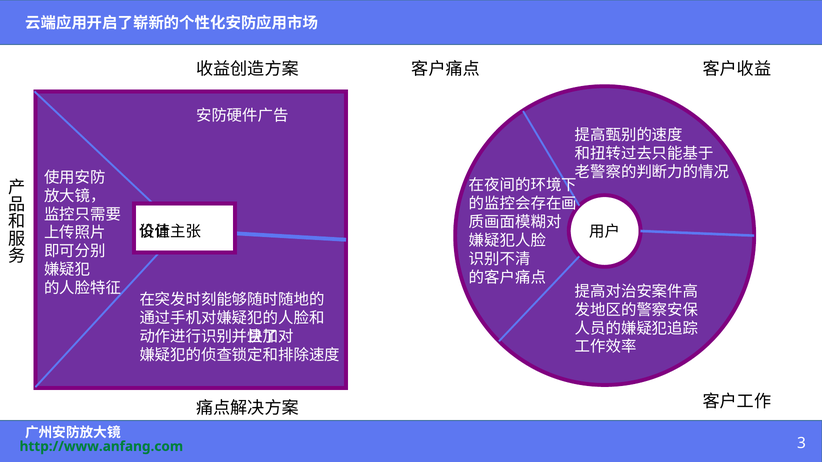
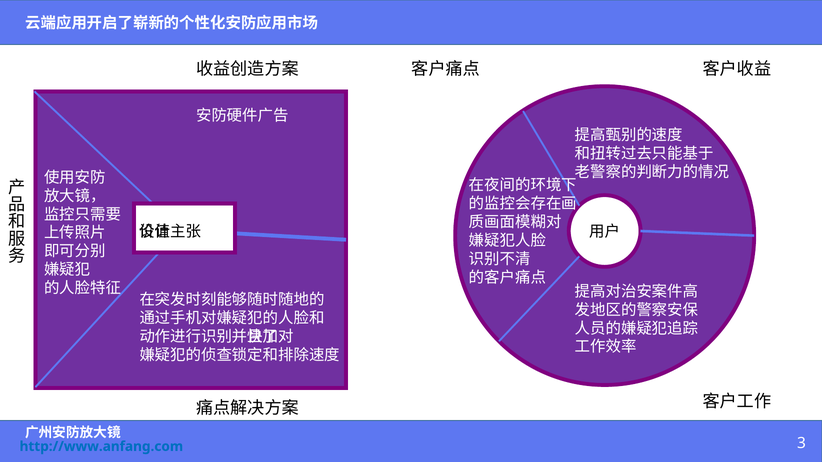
http://www.anfang.com colour: green -> blue (101, 447)
